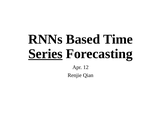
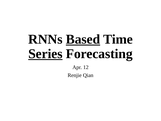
Based underline: none -> present (83, 39)
